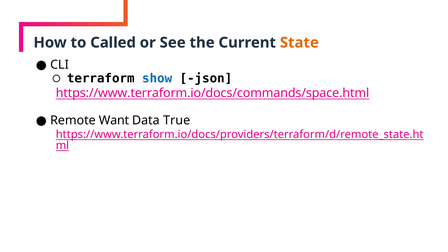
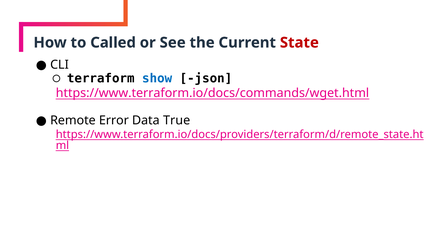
State colour: orange -> red (299, 43)
https://www.terraform.io/docs/commands/space.html: https://www.terraform.io/docs/commands/space.html -> https://www.terraform.io/docs/commands/wget.html (212, 93)
Want: Want -> Error (114, 120)
